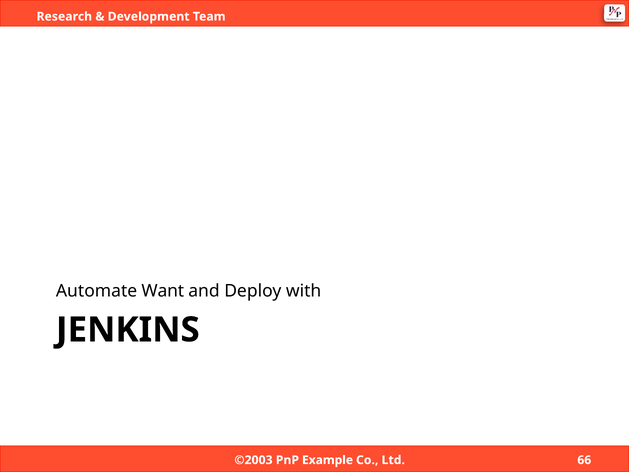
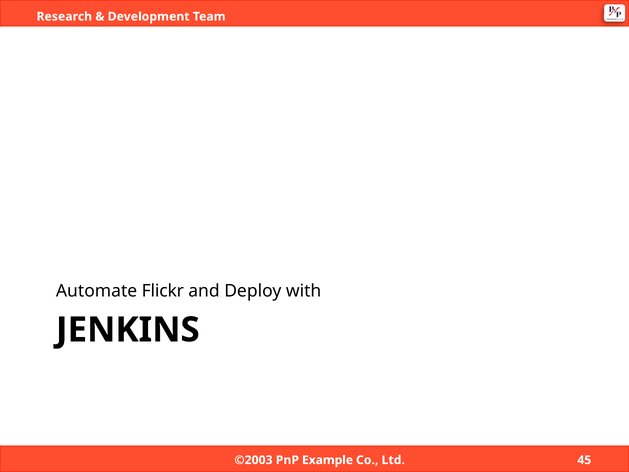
Want: Want -> Flickr (163, 291)
66: 66 -> 45 (584, 460)
